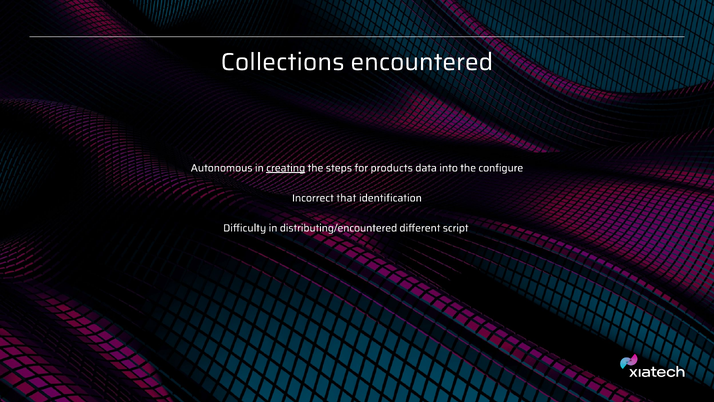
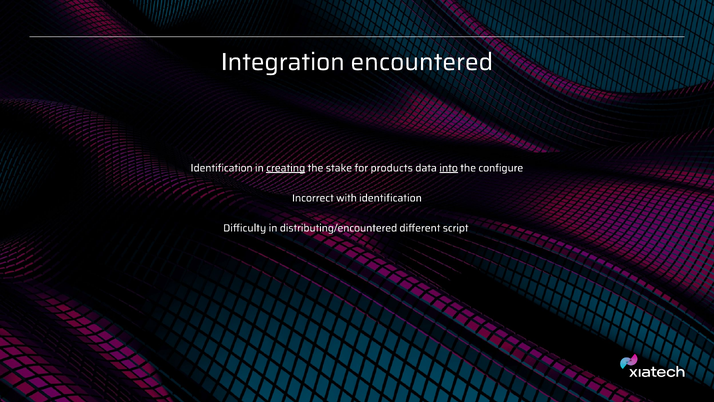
Collections: Collections -> Integration (283, 62)
Autonomous: Autonomous -> Identification (222, 168)
steps: steps -> stake (339, 168)
into underline: none -> present (449, 168)
that: that -> with (346, 198)
